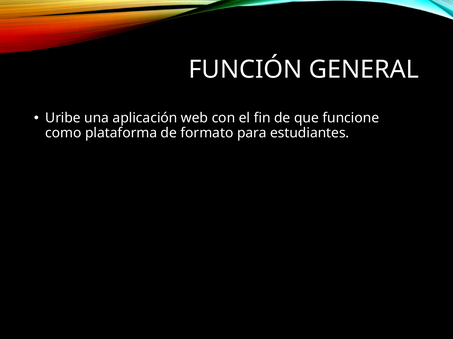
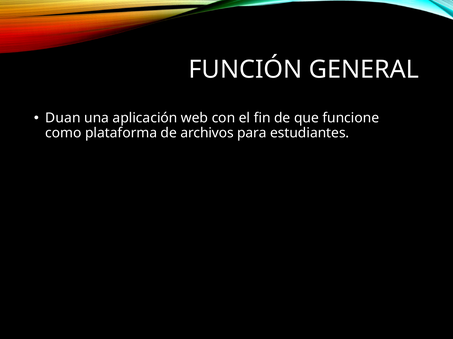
Uribe: Uribe -> Duan (63, 118)
formato: formato -> archivos (207, 133)
